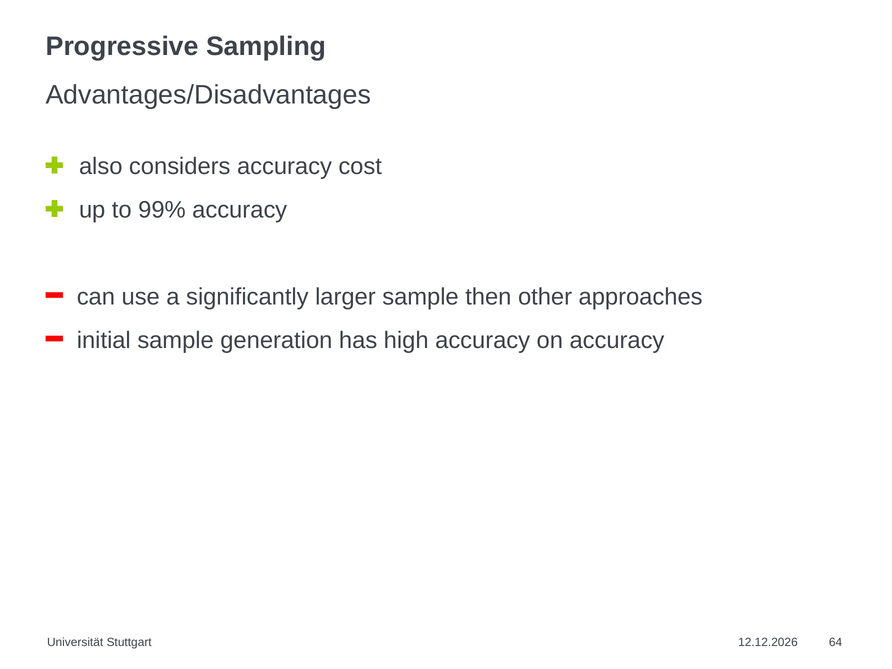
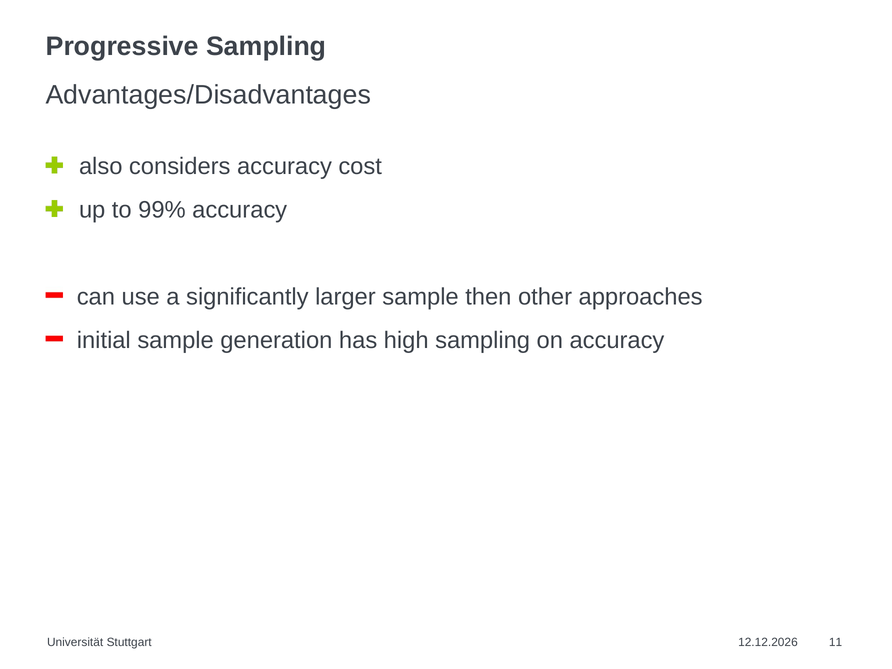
high accuracy: accuracy -> sampling (483, 340)
64: 64 -> 11 (836, 642)
